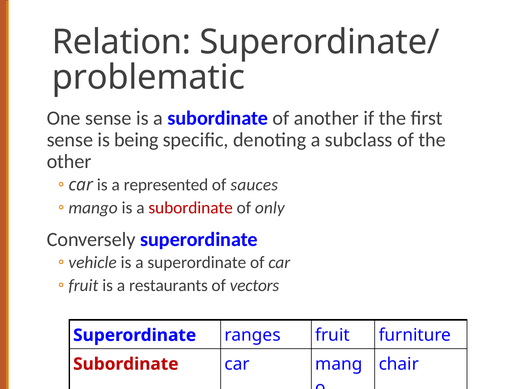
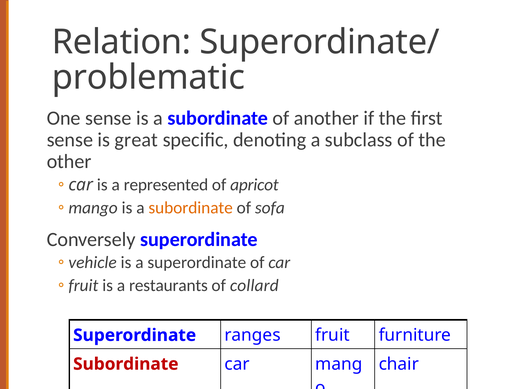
being: being -> great (136, 140)
sauces: sauces -> apricot (254, 185)
subordinate colour: red -> orange (191, 208)
only: only -> sofa (270, 208)
vectors: vectors -> collard (254, 286)
